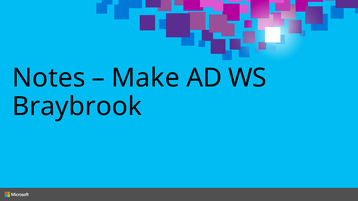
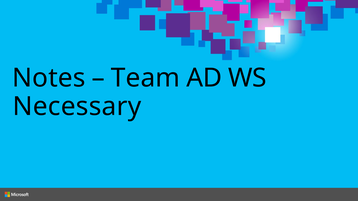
Make: Make -> Team (146, 78)
Braybrook: Braybrook -> Necessary (77, 107)
